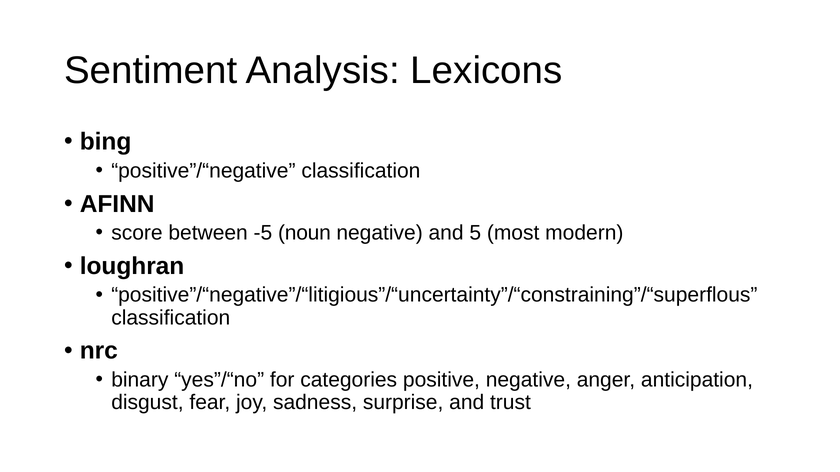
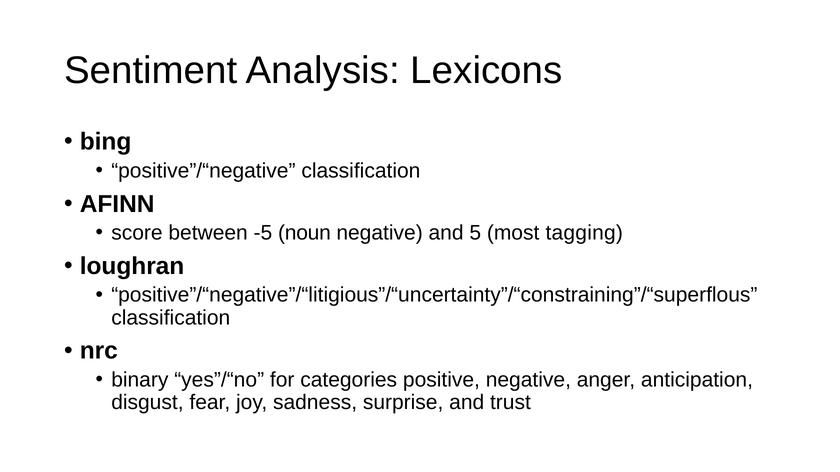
modern: modern -> tagging (584, 233)
